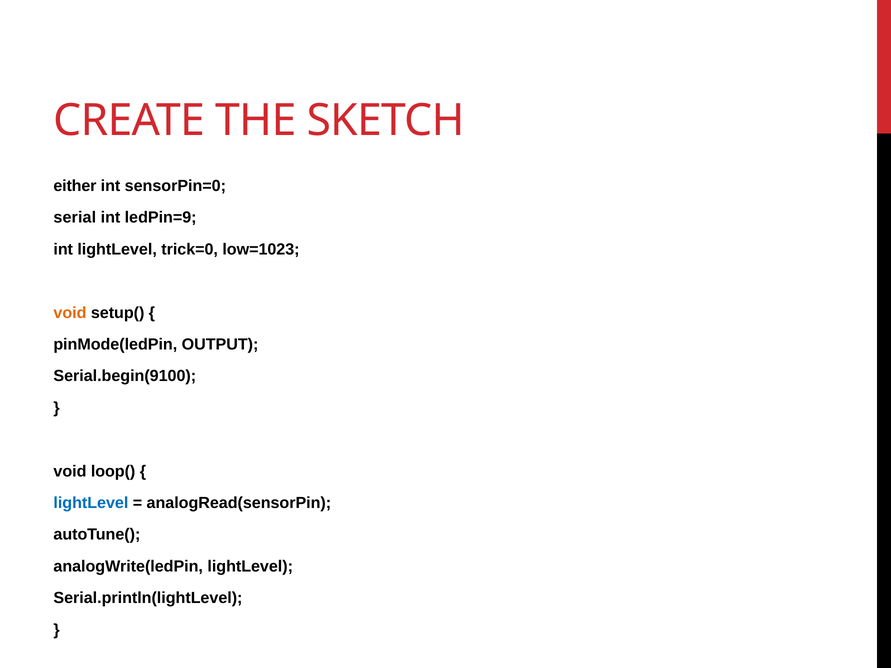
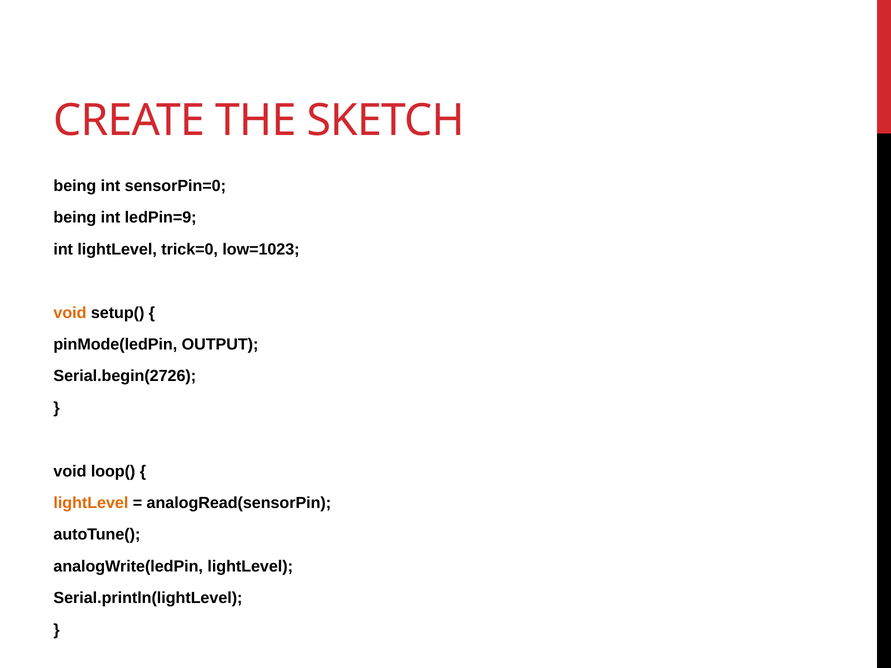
either: either -> being (75, 186)
serial: serial -> being (75, 218)
Serial.begin(9100: Serial.begin(9100 -> Serial.begin(2726 (125, 376)
lightLevel colour: blue -> orange (91, 503)
